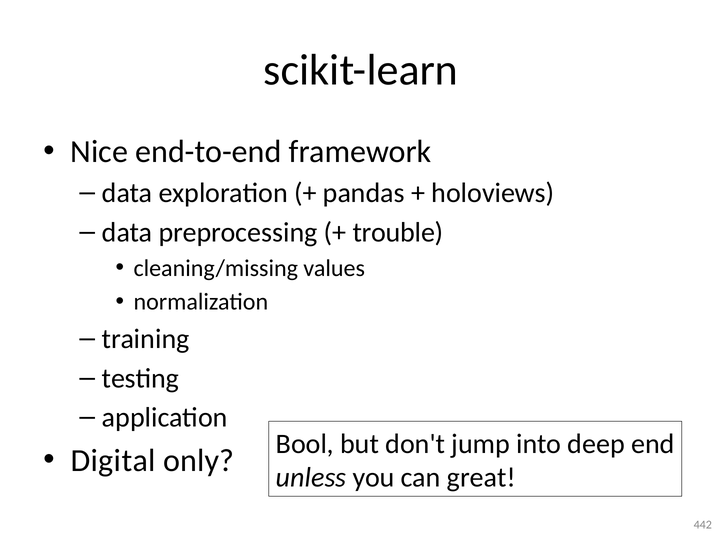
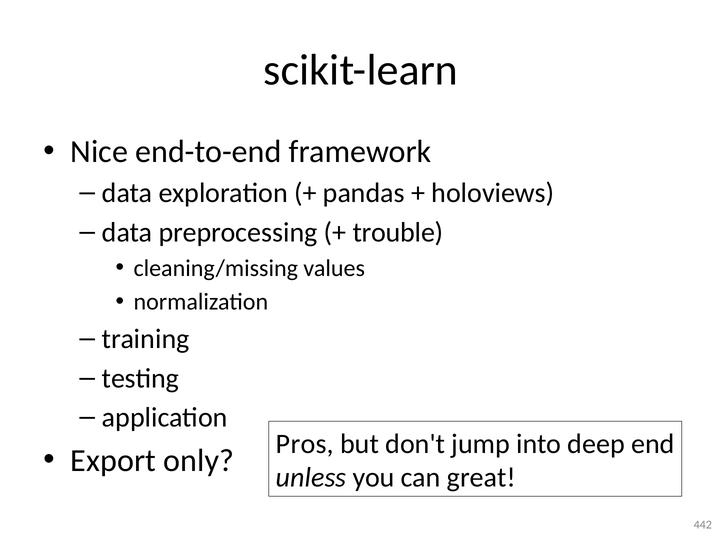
Bool: Bool -> Pros (305, 443)
Digital: Digital -> Export (113, 460)
